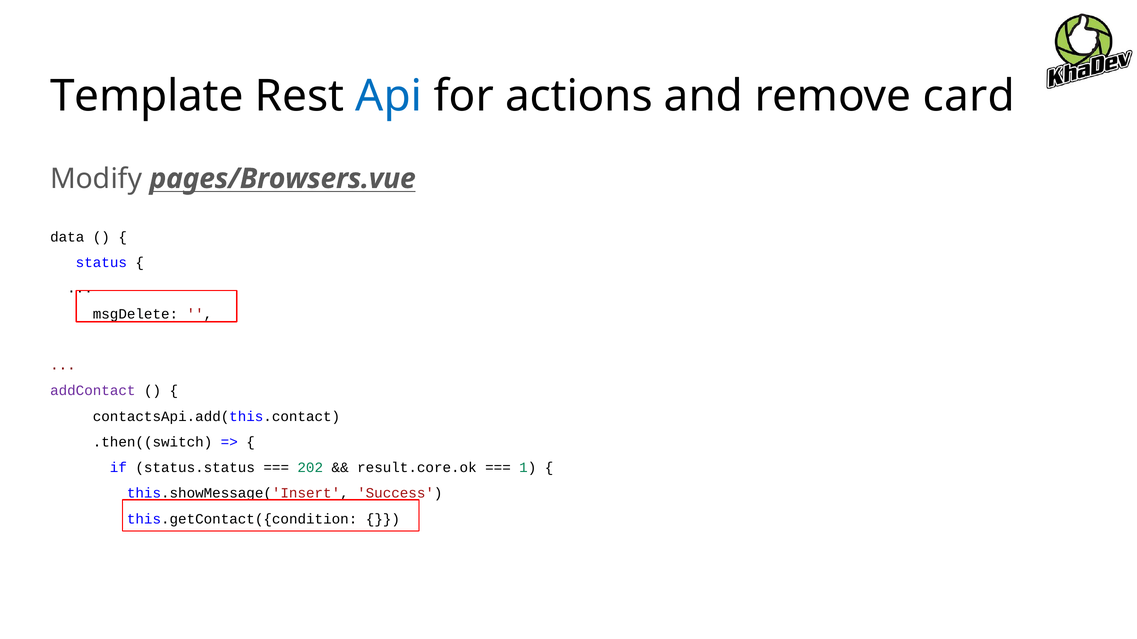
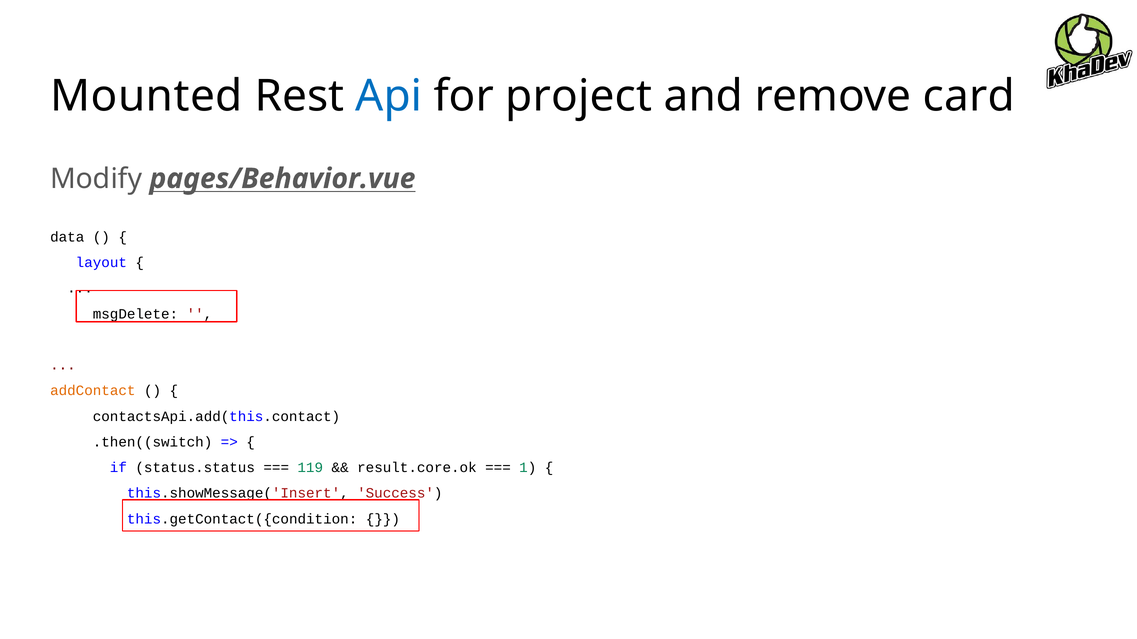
Template: Template -> Mounted (146, 96)
actions: actions -> project (579, 96)
pages/Browsers.vue: pages/Browsers.vue -> pages/Behavior.vue (282, 179)
status: status -> layout (101, 263)
addContact colour: purple -> orange (93, 391)
202: 202 -> 119 (310, 468)
